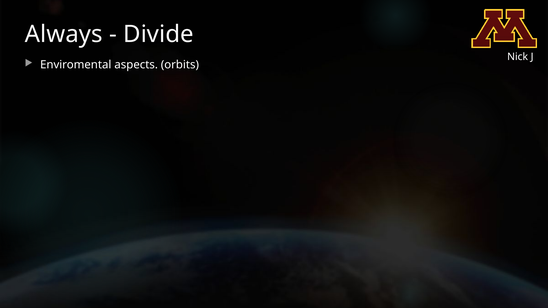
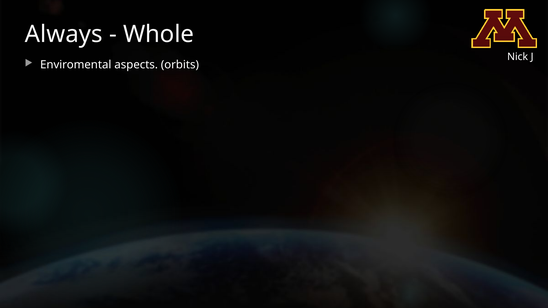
Divide: Divide -> Whole (159, 34)
